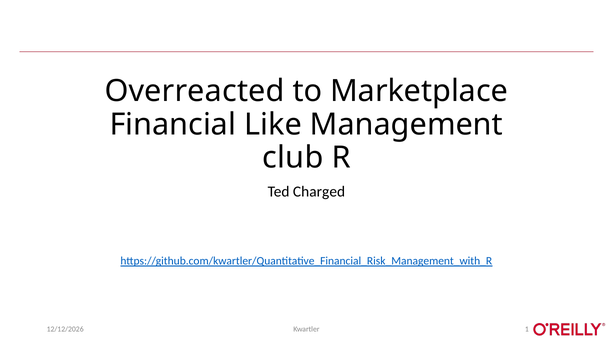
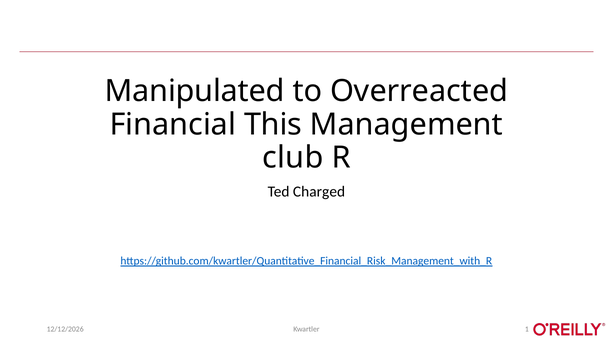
Overreacted: Overreacted -> Manipulated (195, 91)
Marketplace: Marketplace -> Overreacted (419, 91)
Like: Like -> This (273, 124)
